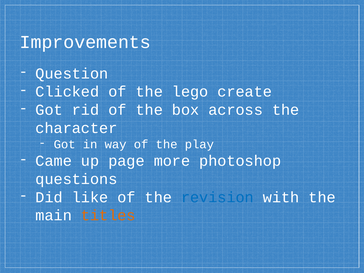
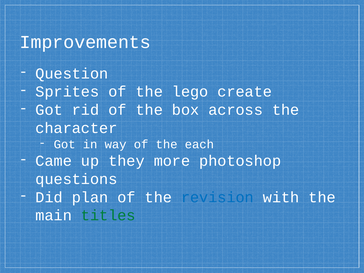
Clicked: Clicked -> Sprites (67, 92)
play: play -> each (199, 144)
page: page -> they (126, 161)
like: like -> plan (90, 197)
titles colour: orange -> green (108, 215)
